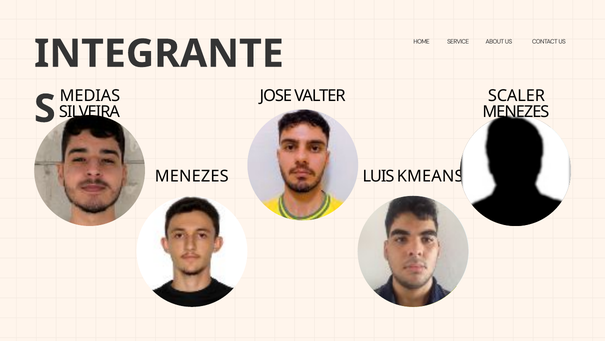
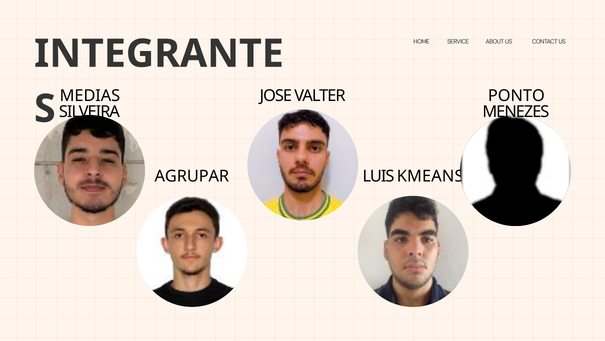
SCALER: SCALER -> PONTO (516, 96)
MENEZES: MENEZES -> AGRUPAR (192, 176)
